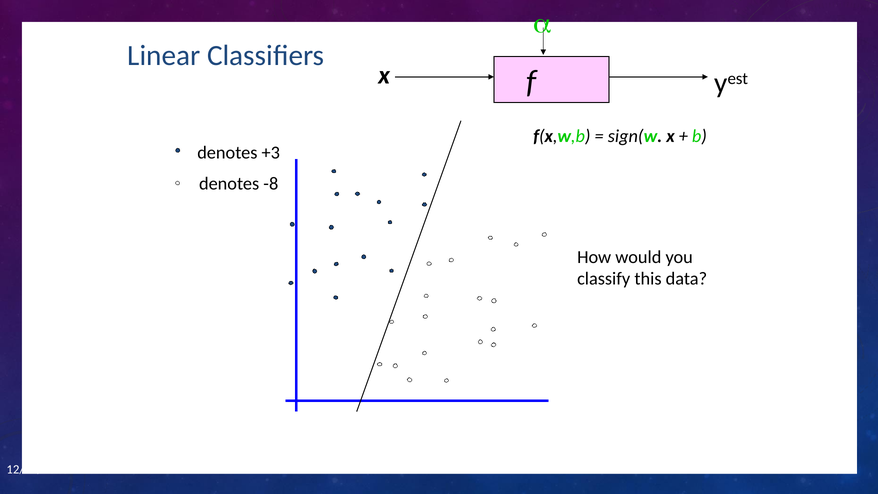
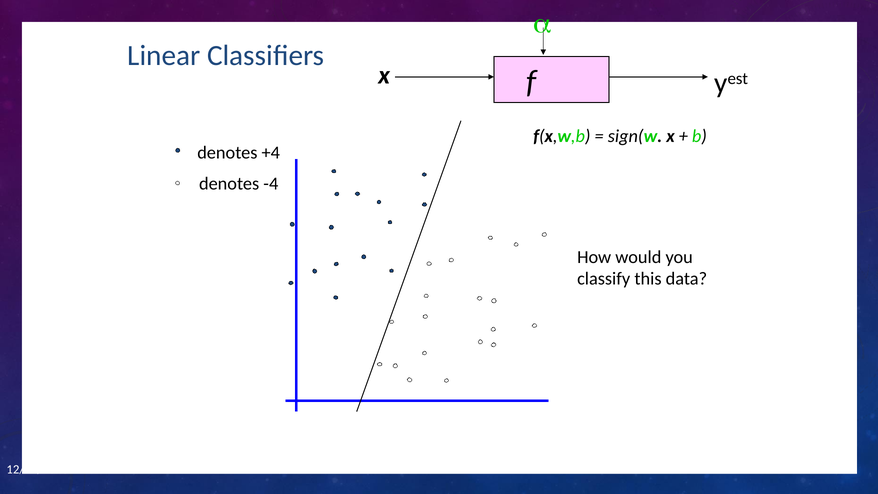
+3: +3 -> +4 (271, 153)
-8: -8 -> -4 (271, 184)
